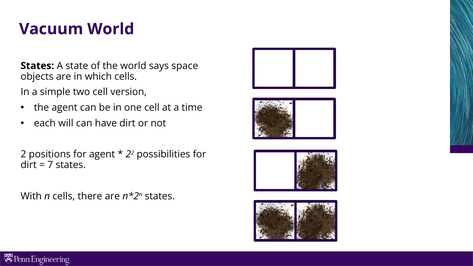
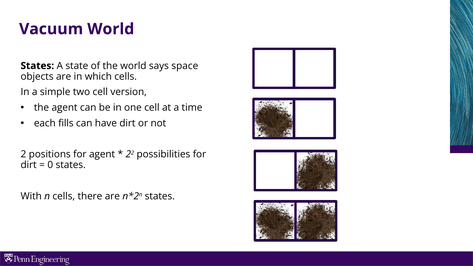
will: will -> fills (66, 123)
7: 7 -> 0 (50, 165)
